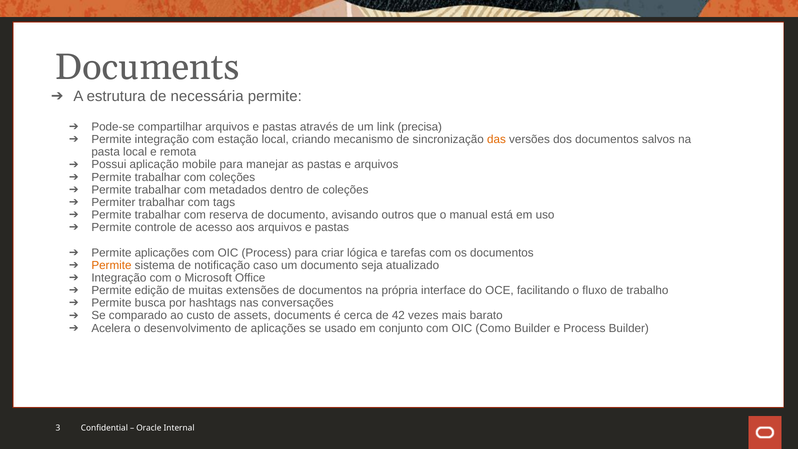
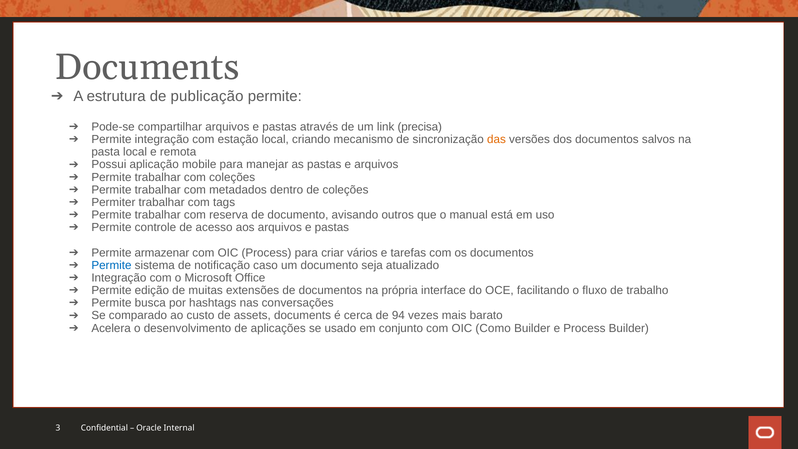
necessária: necessária -> publicação (207, 96)
Permite aplicações: aplicações -> armazenar (162, 253)
lógica: lógica -> vários (362, 253)
Permite colour: orange -> blue (111, 265)
42: 42 -> 94 (398, 316)
